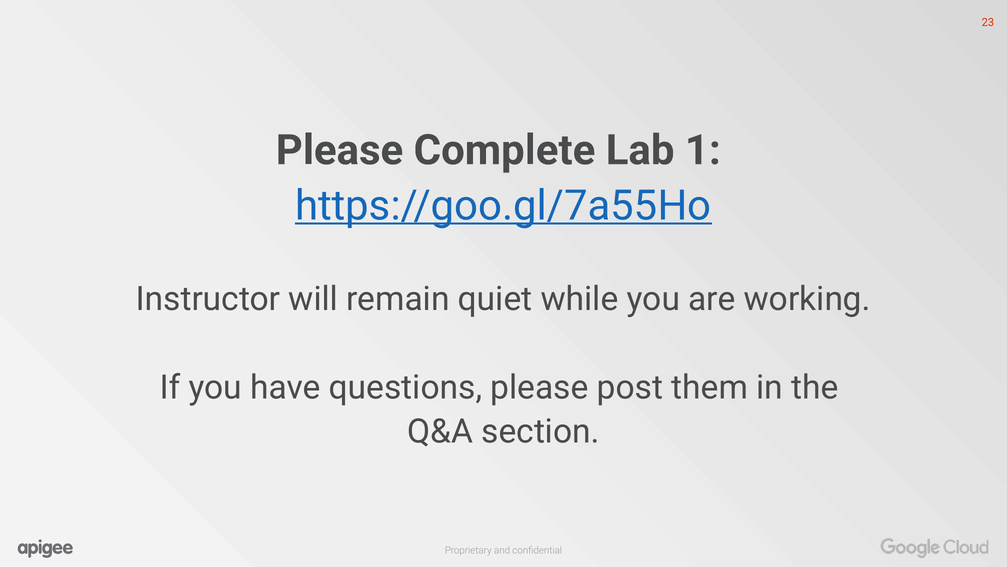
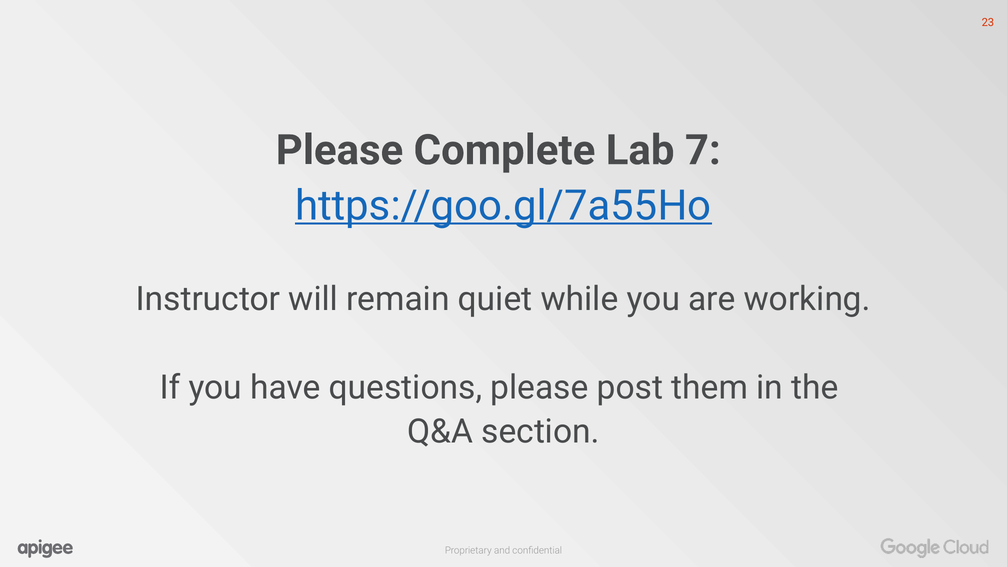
1: 1 -> 7 (703, 150)
